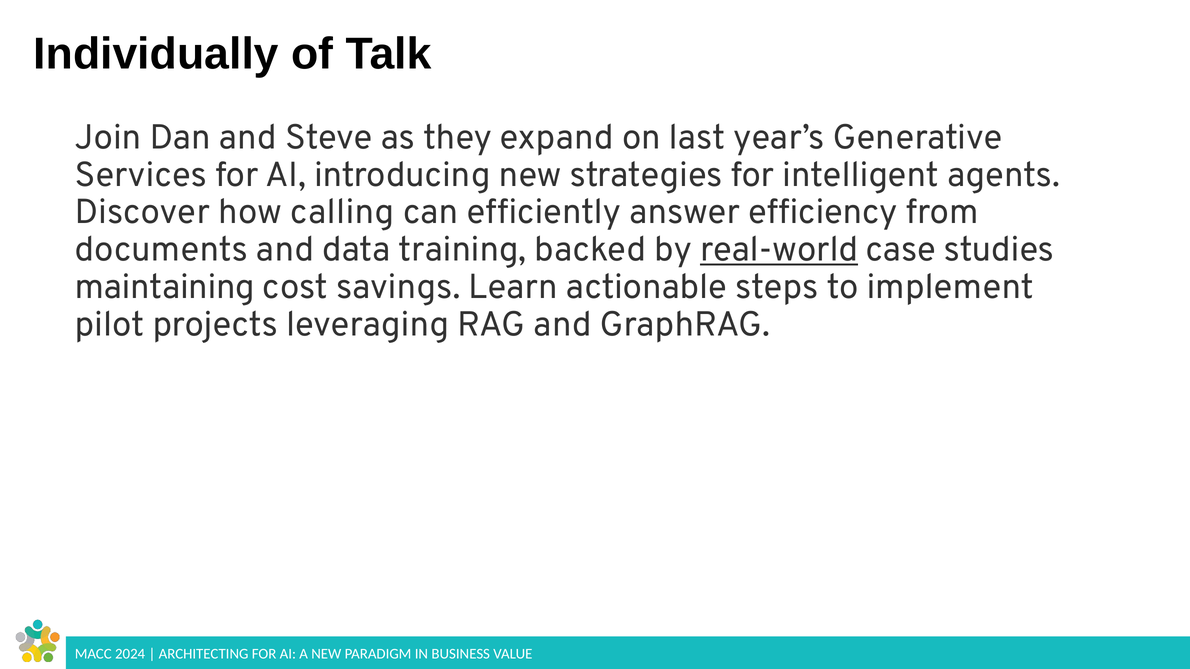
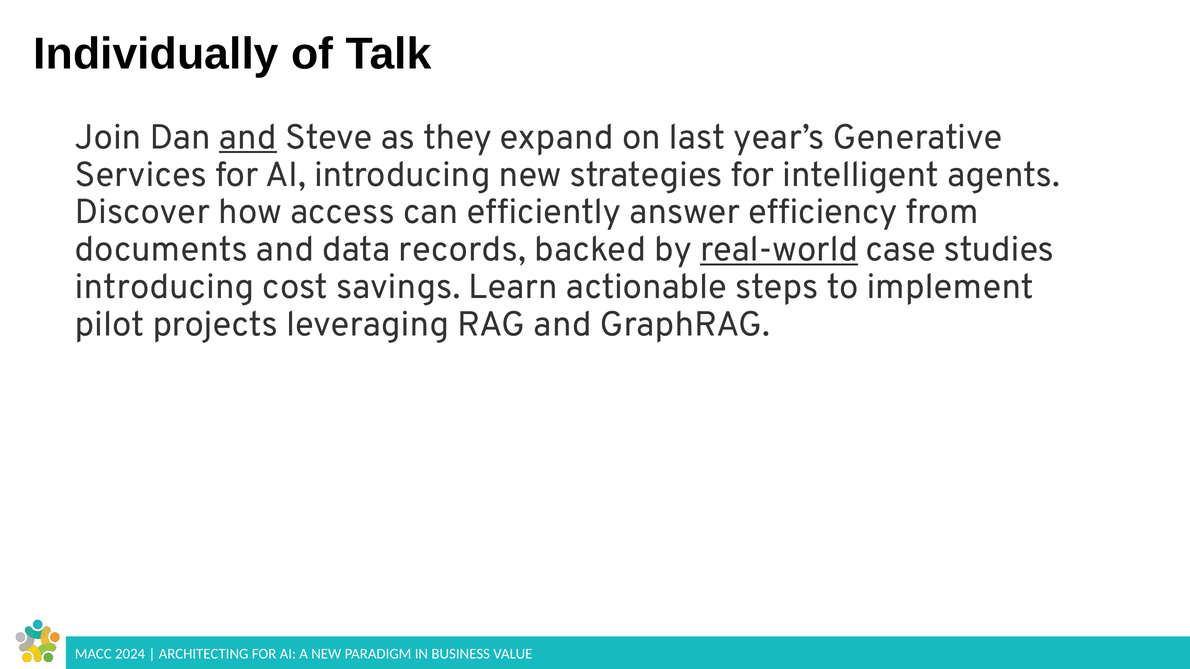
and underline: none -> present (248, 137)
calling: calling -> access (342, 212)
training: training -> records (462, 250)
maintaining: maintaining -> introducing (165, 287)
